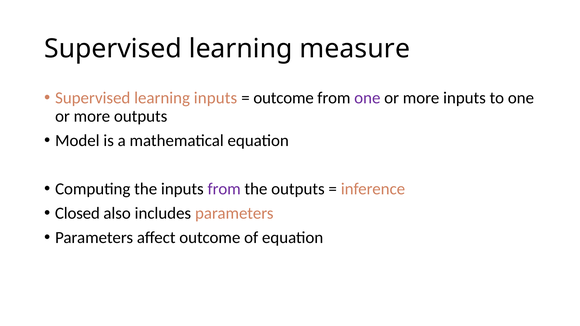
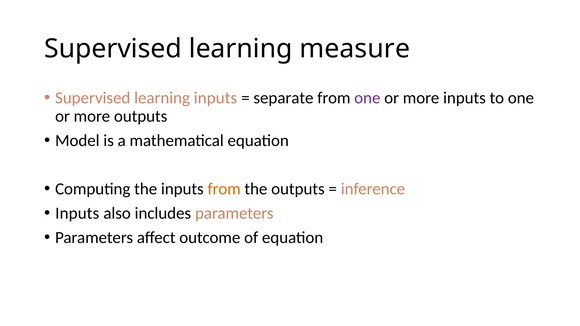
outcome: outcome -> separate (283, 98)
from colour: purple -> orange (224, 189)
Closed: Closed -> Inputs (77, 213)
